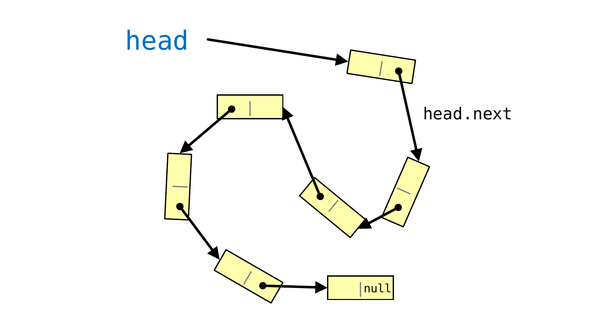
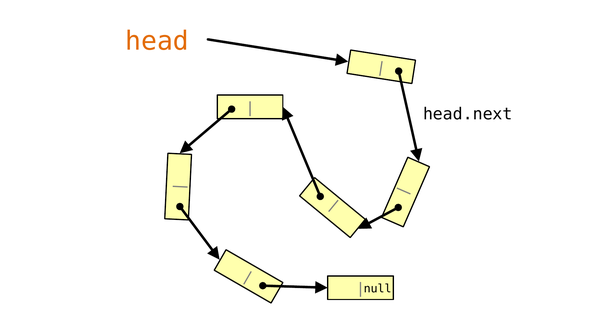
head colour: blue -> orange (157, 41)
